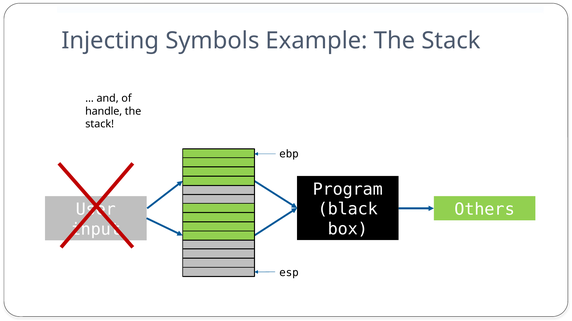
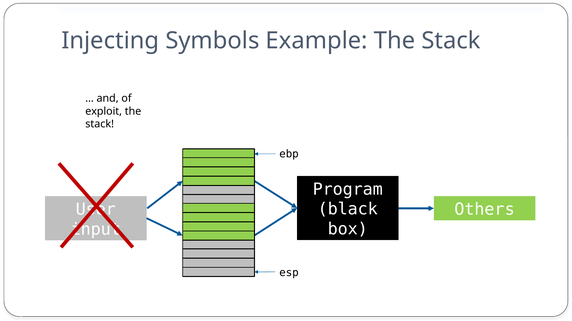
handle: handle -> exploit (104, 111)
